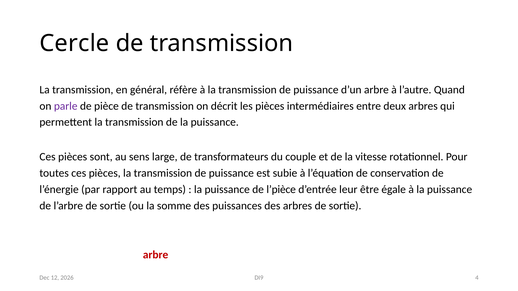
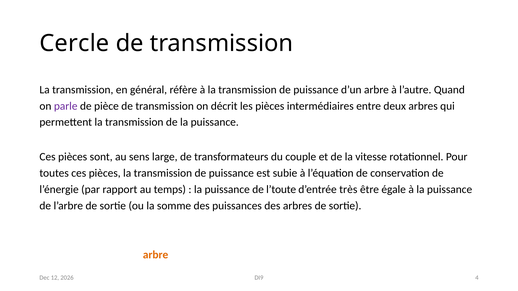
l’pièce: l’pièce -> l’toute (281, 190)
leur: leur -> très (348, 190)
arbre colour: red -> orange (156, 255)
